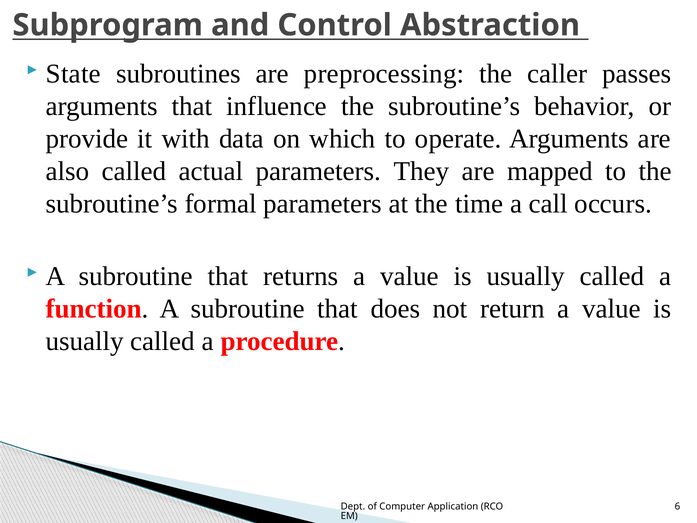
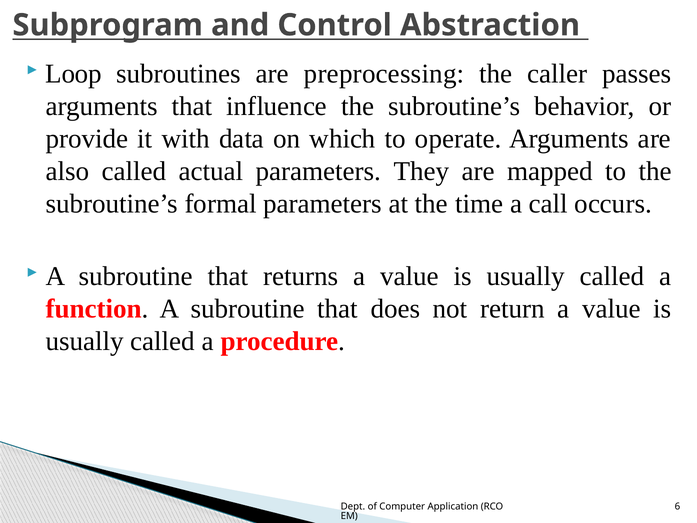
State: State -> Loop (74, 74)
